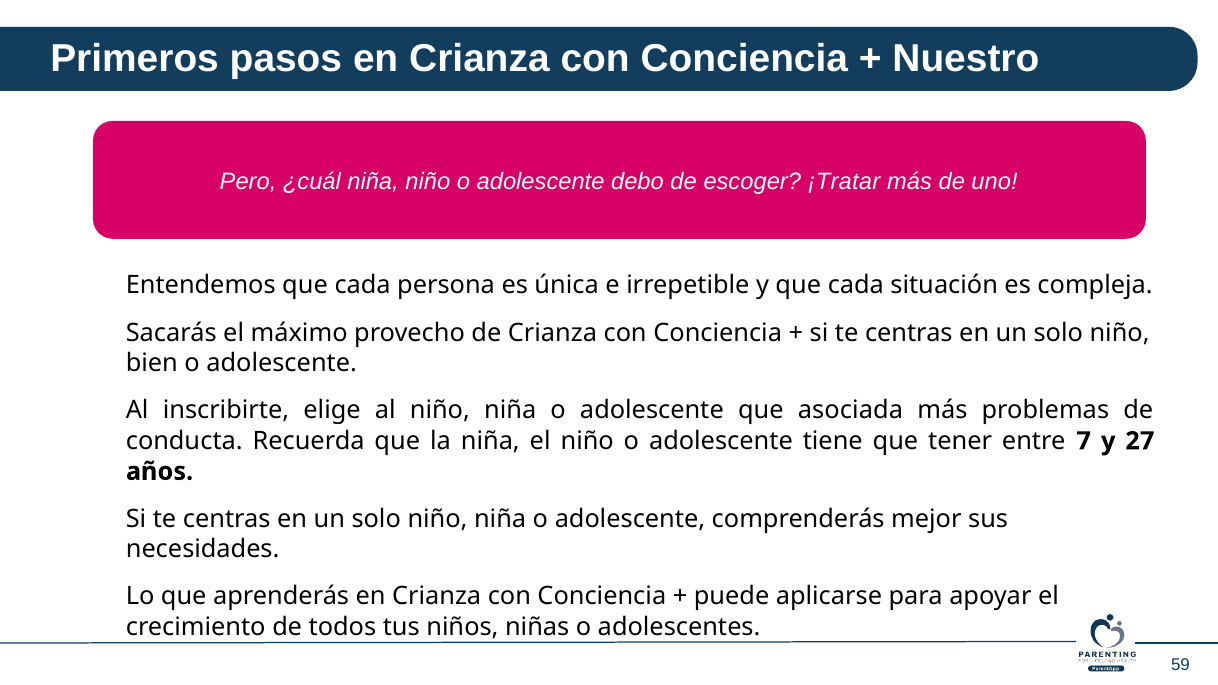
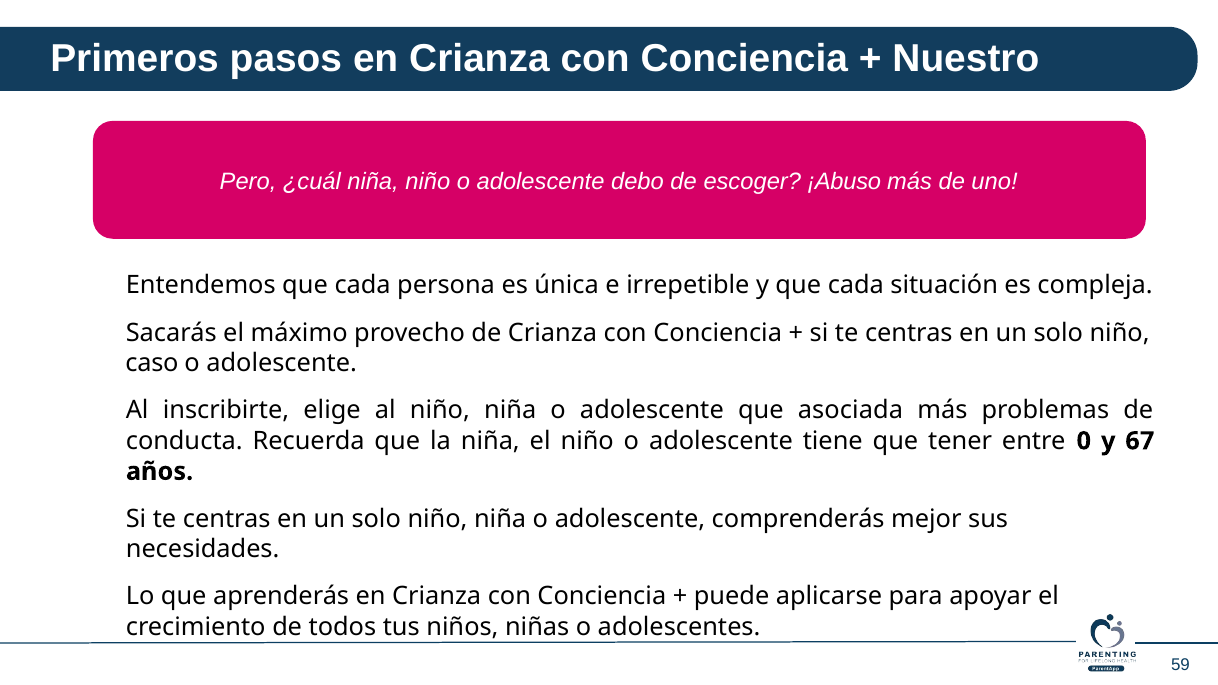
¡Tratar: ¡Tratar -> ¡Abuso (844, 182)
bien: bien -> caso (152, 363)
7: 7 -> 0 (1084, 441)
27: 27 -> 67 (1140, 441)
